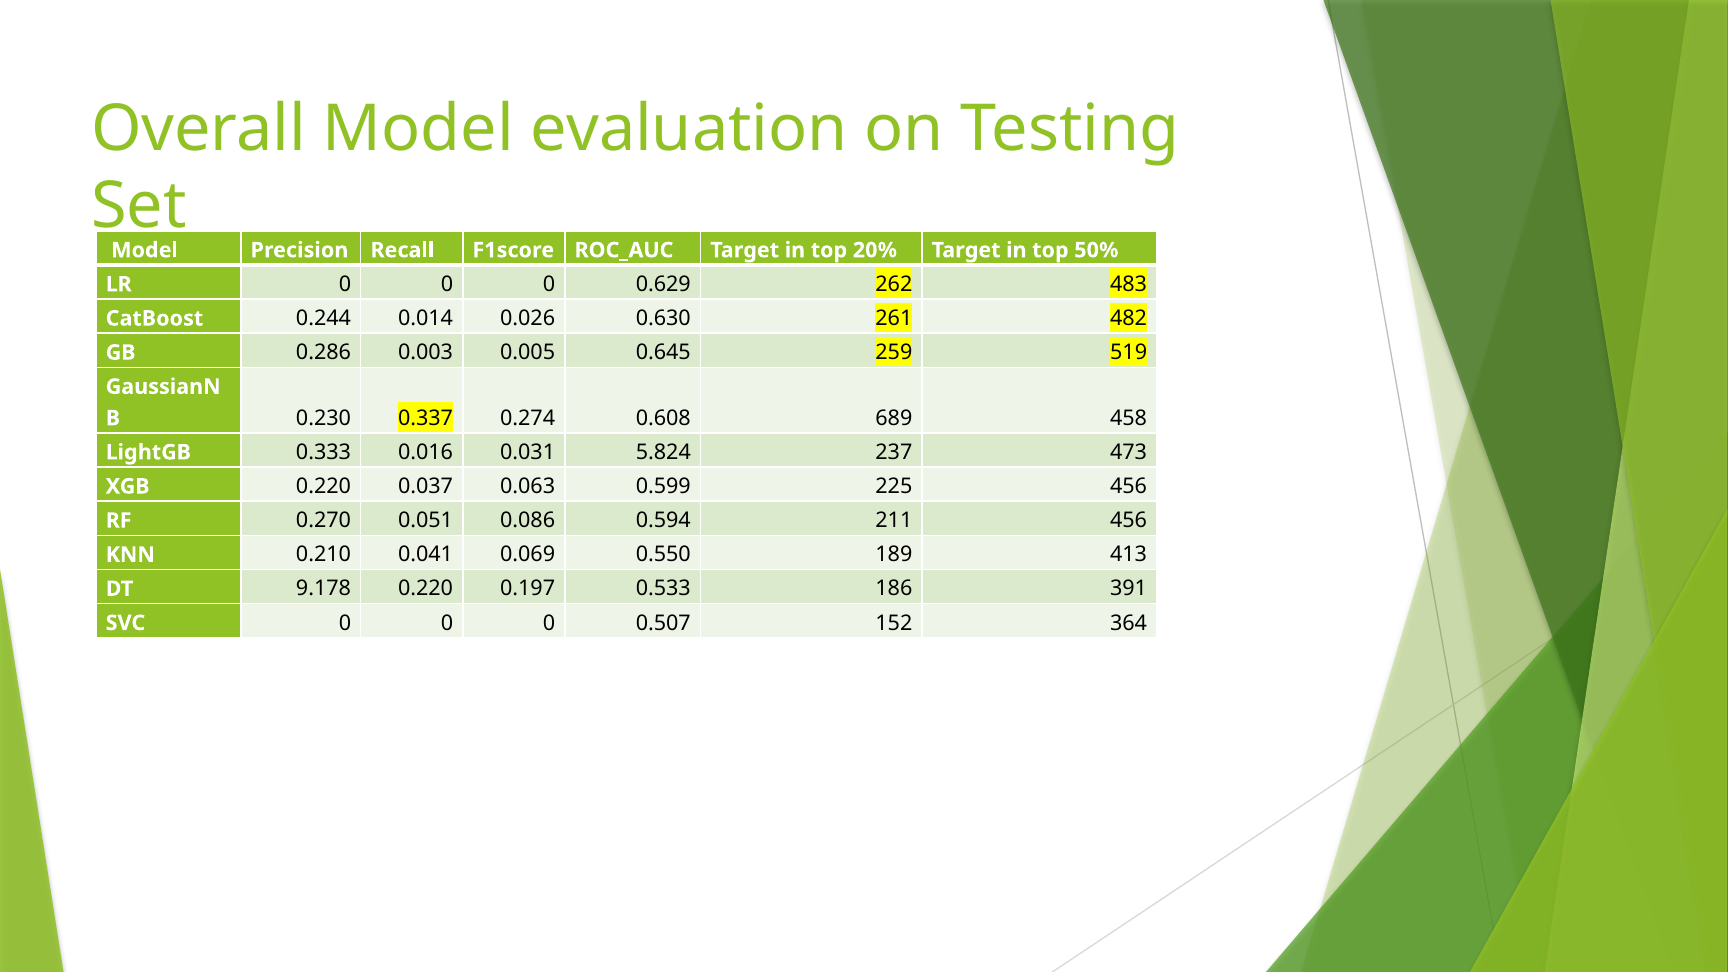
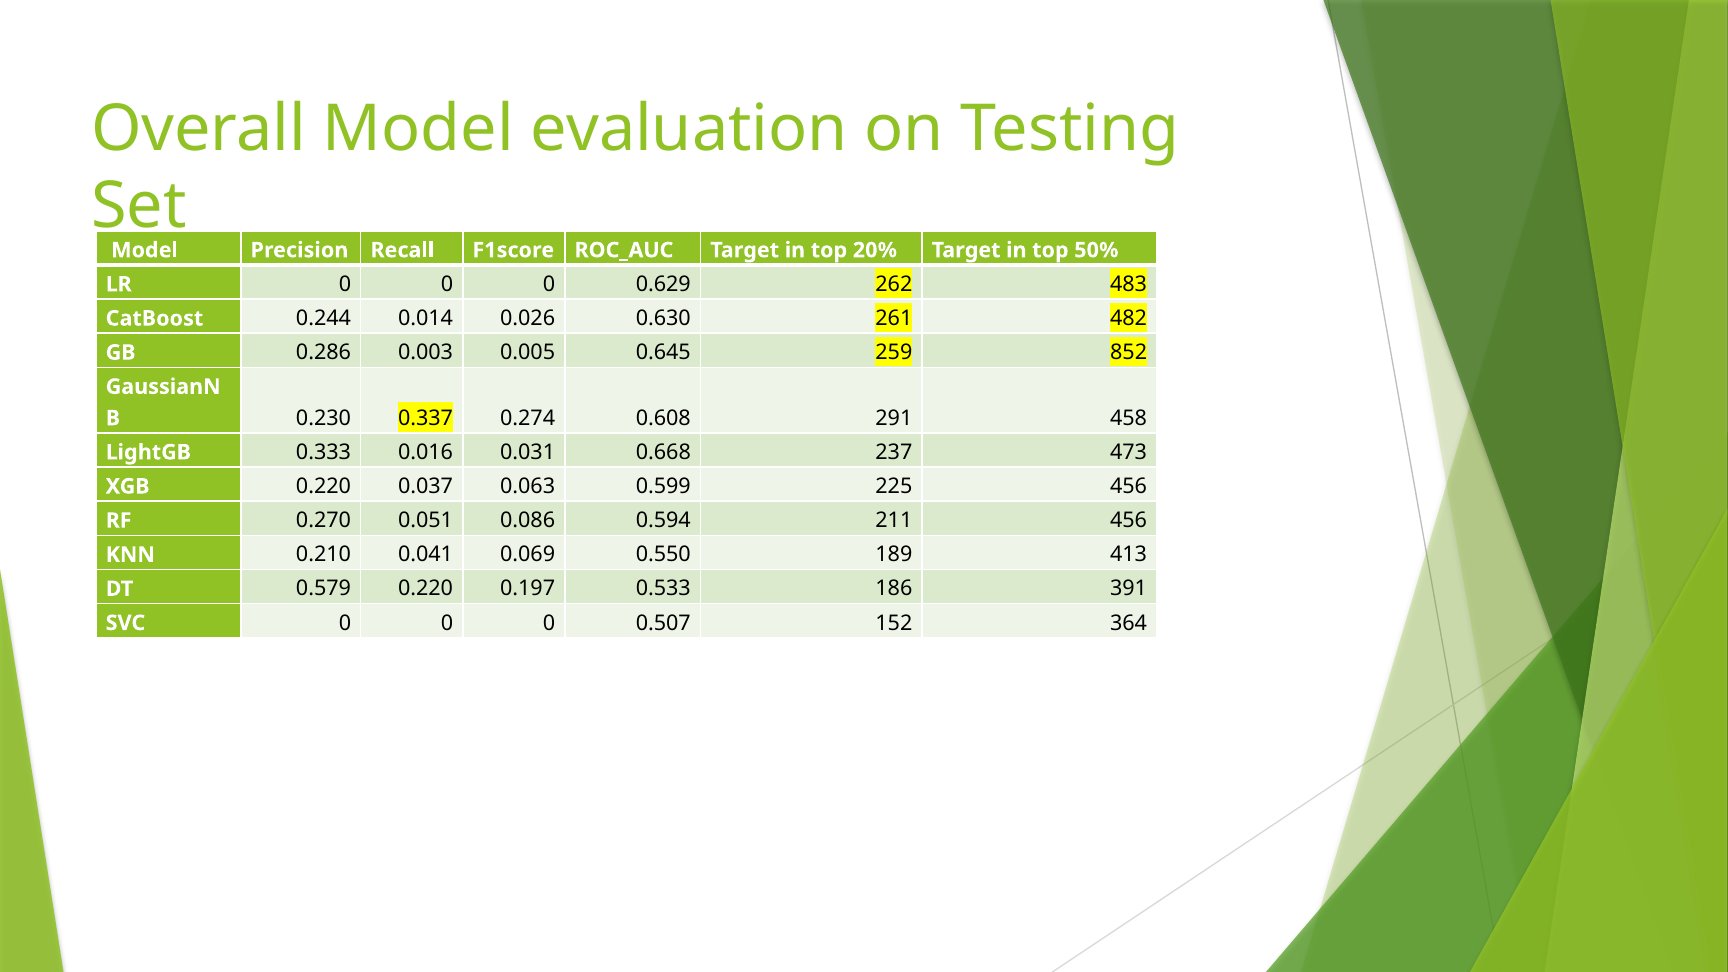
519: 519 -> 852 (1129, 353)
689: 689 -> 291 (894, 418)
5.824: 5.824 -> 0.668 (663, 452)
9.178: 9.178 -> 0.579 (324, 589)
